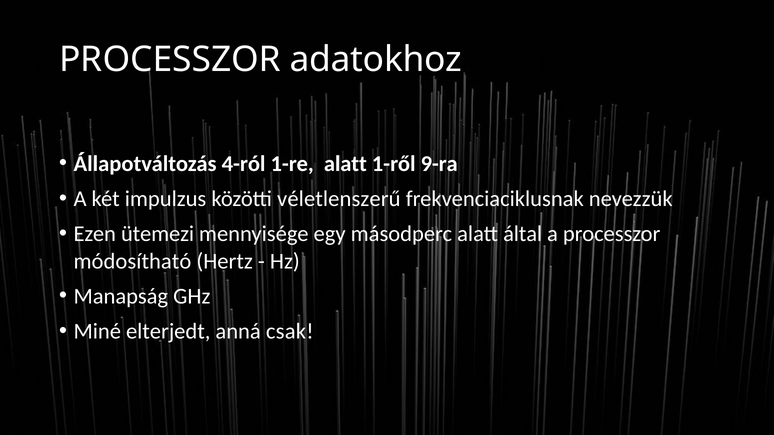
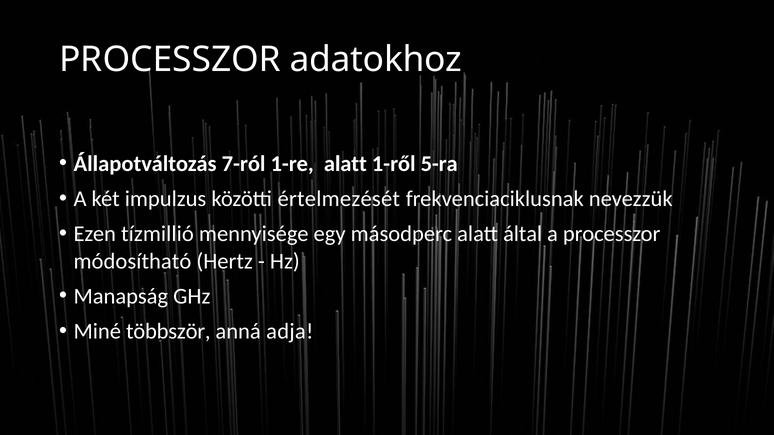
4-ról: 4-ról -> 7-ról (244, 164)
9-ra: 9-ra -> 5-ra (439, 164)
véletlenszerű: véletlenszerű -> értelmezését (339, 199)
ütemezi: ütemezi -> tízmillió (157, 234)
elterjedt: elterjedt -> többször (168, 332)
csak: csak -> adja (290, 332)
